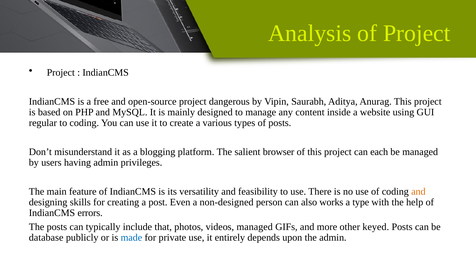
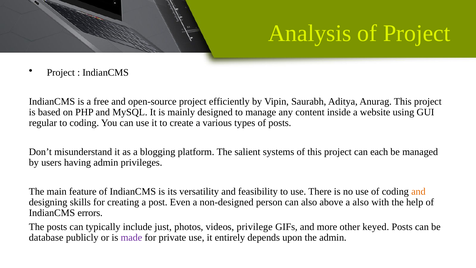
dangerous: dangerous -> efficiently (229, 101)
browser: browser -> systems (279, 152)
works: works -> above (331, 202)
a type: type -> also (361, 202)
that: that -> just (163, 227)
videos managed: managed -> privilege (255, 227)
made colour: blue -> purple (131, 237)
